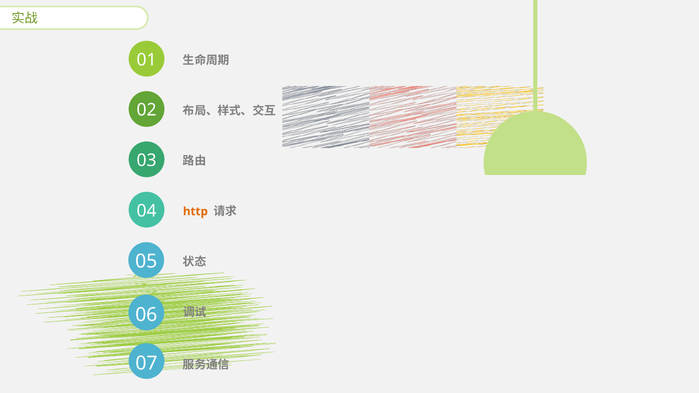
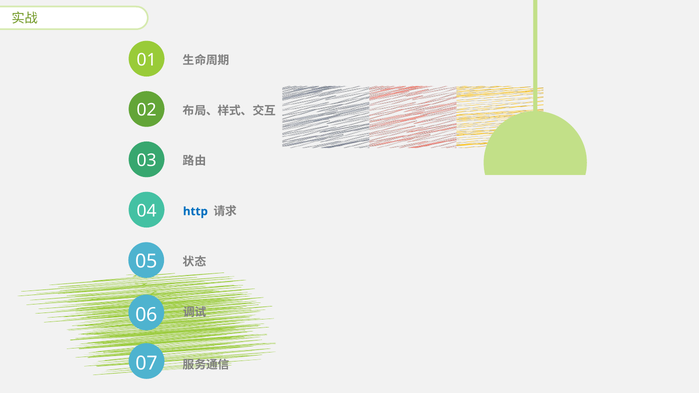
http colour: orange -> blue (195, 211)
